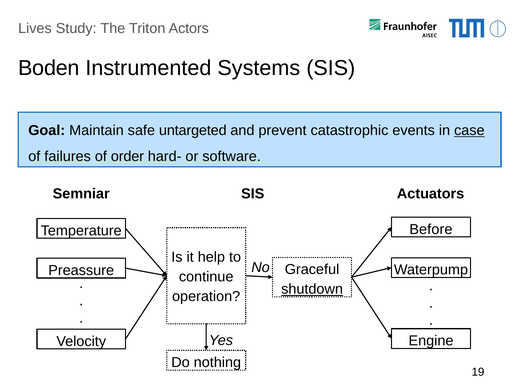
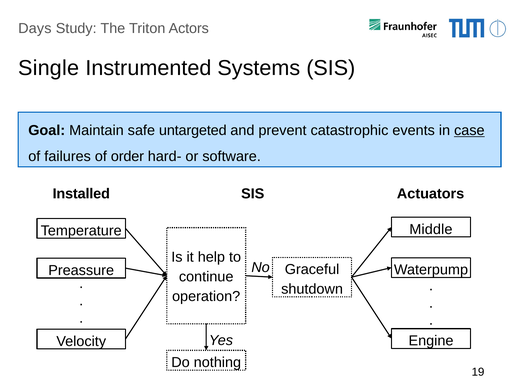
Lives: Lives -> Days (35, 29)
Boden: Boden -> Single (49, 68)
Semniar: Semniar -> Installed (81, 194)
Before: Before -> Middle (431, 229)
shutdown underline: present -> none (312, 289)
